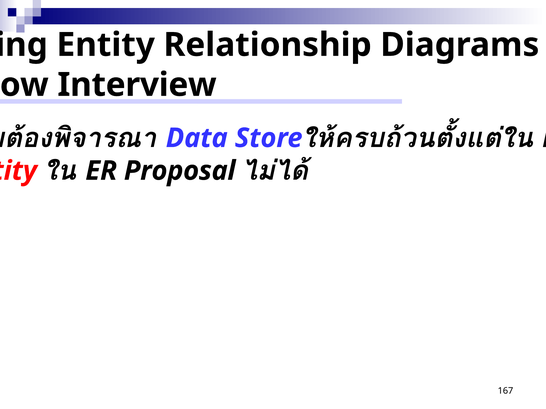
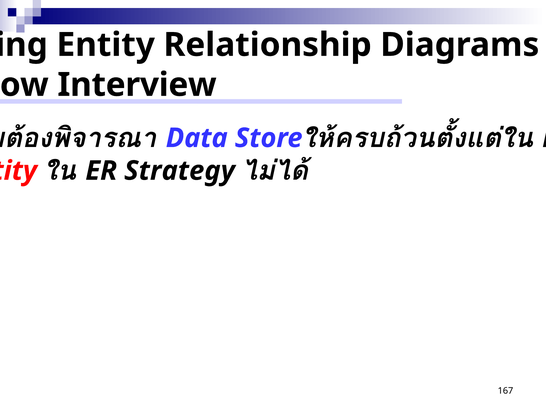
Proposal: Proposal -> Strategy (180, 171)
